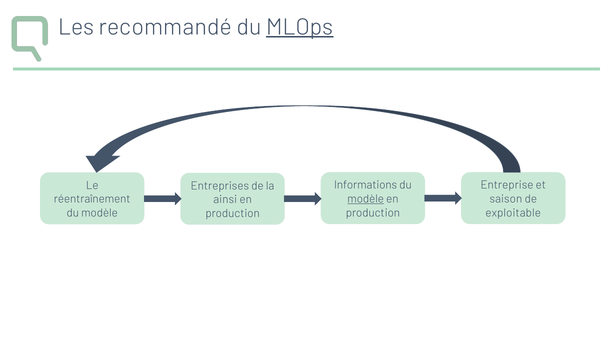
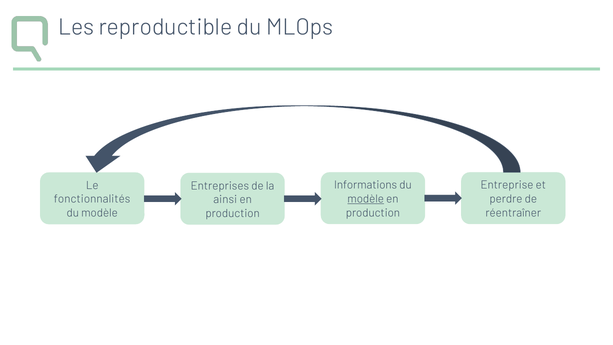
recommandé: recommandé -> reproductible (165, 27)
MLOps underline: present -> none (300, 27)
saison: saison -> perdre (506, 199)
réentraînement: réentraînement -> fonctionnalités (92, 199)
exploitable: exploitable -> réentraîner (513, 213)
